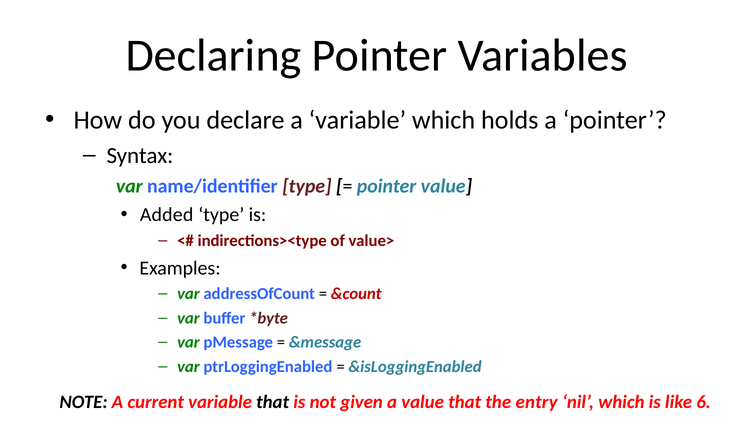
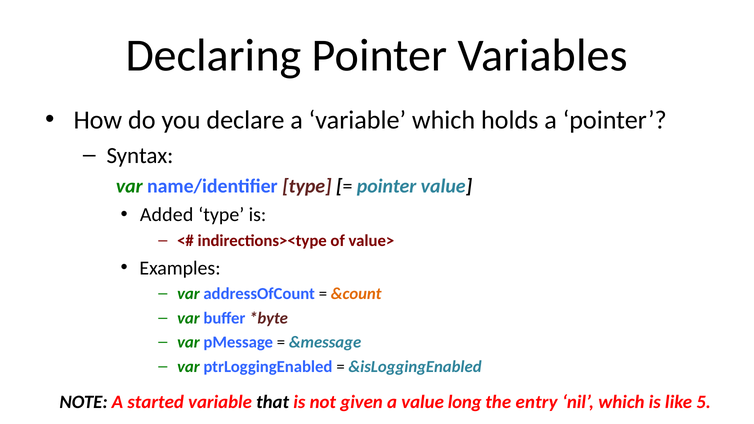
&count colour: red -> orange (356, 294)
current: current -> started (156, 402)
value that: that -> long (465, 402)
6: 6 -> 5 (704, 402)
